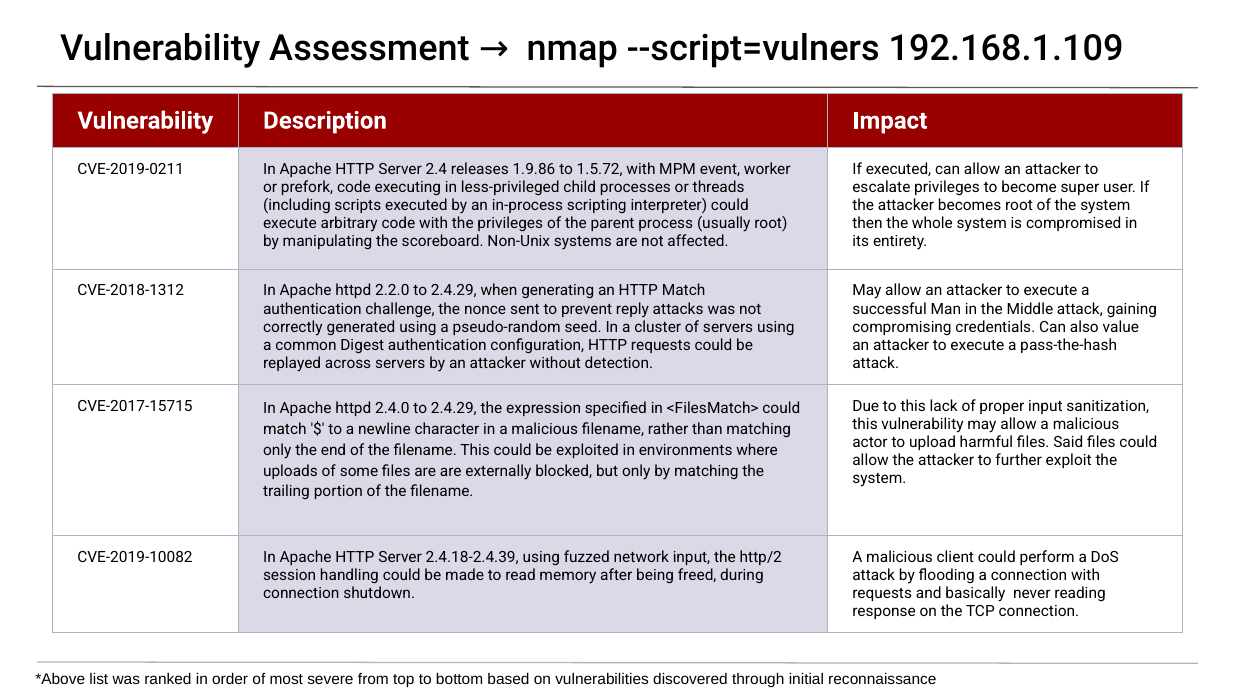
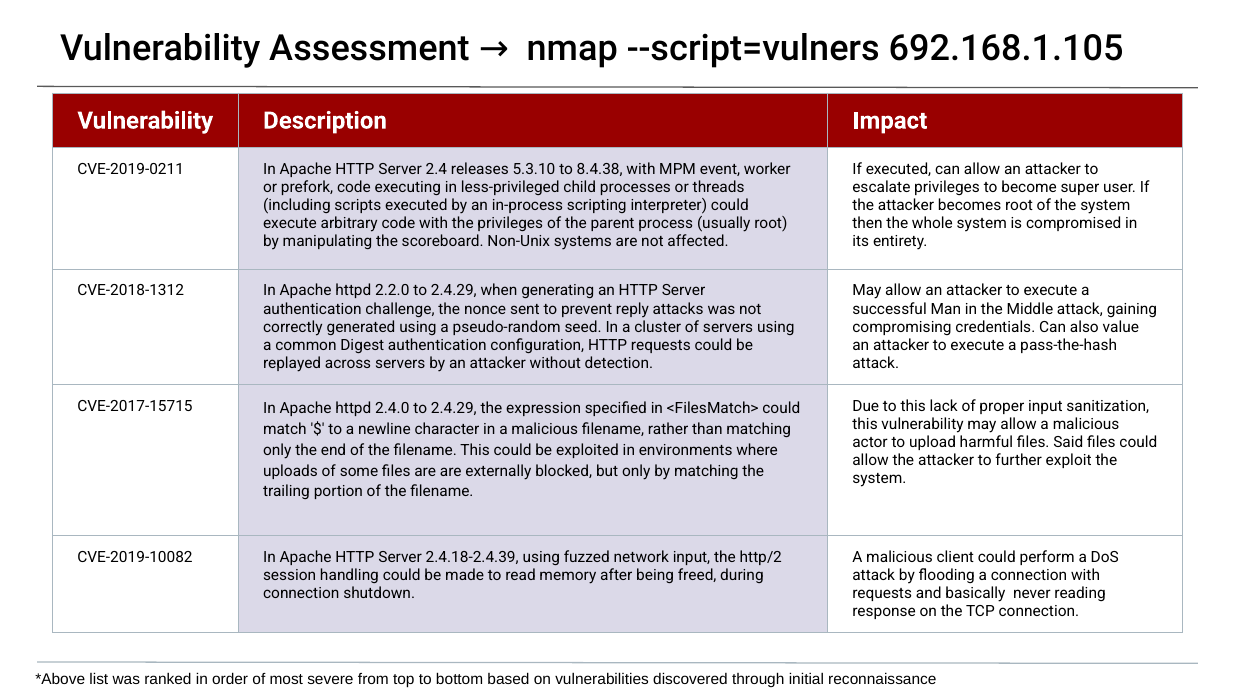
192.168.1.109: 192.168.1.109 -> 692.168.1.105 (1006, 49)
1.9.86: 1.9.86 -> 5.3.10 (534, 169)
1.5.72: 1.5.72 -> 8.4.38 (600, 169)
an HTTP Match: Match -> Server (684, 291)
